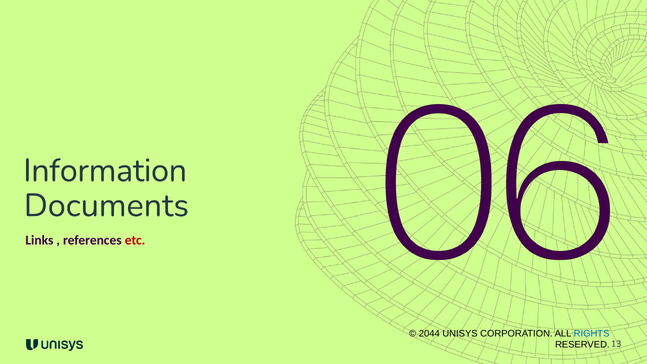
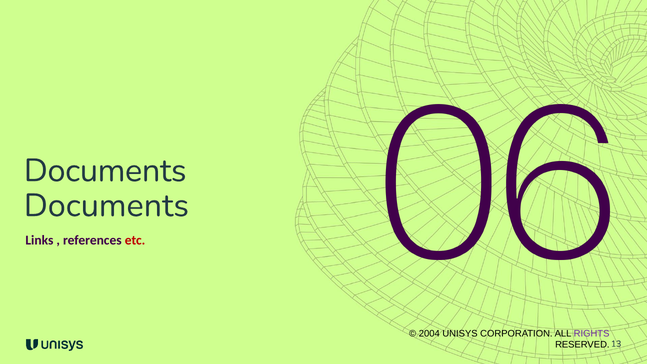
Information: Information -> Documents (105, 171)
2044: 2044 -> 2004 (429, 333)
RIGHTS colour: blue -> purple (592, 333)
